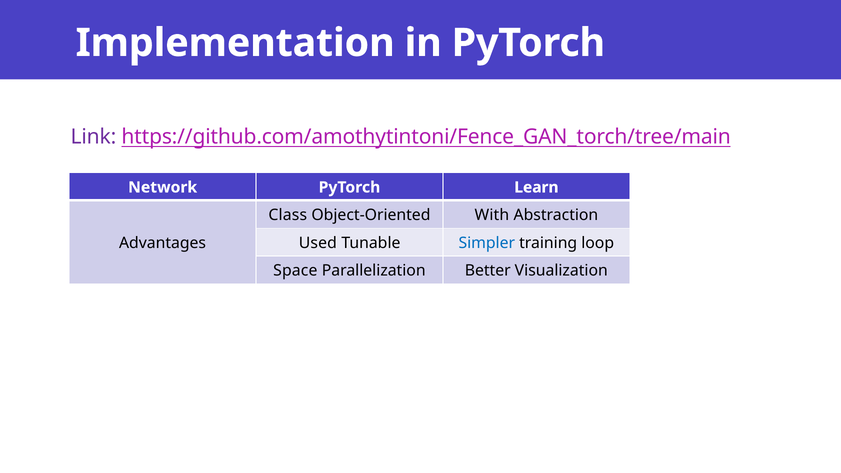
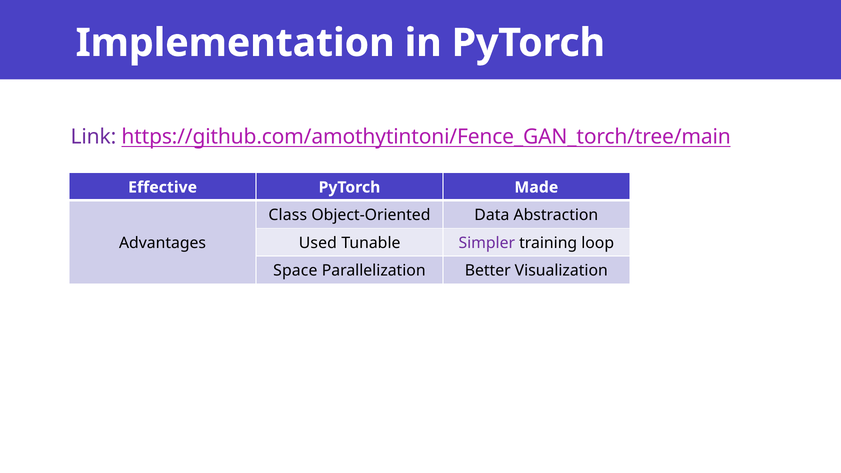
Network: Network -> Effective (163, 187)
Learn: Learn -> Made (536, 187)
With: With -> Data (492, 215)
Simpler colour: blue -> purple (487, 243)
